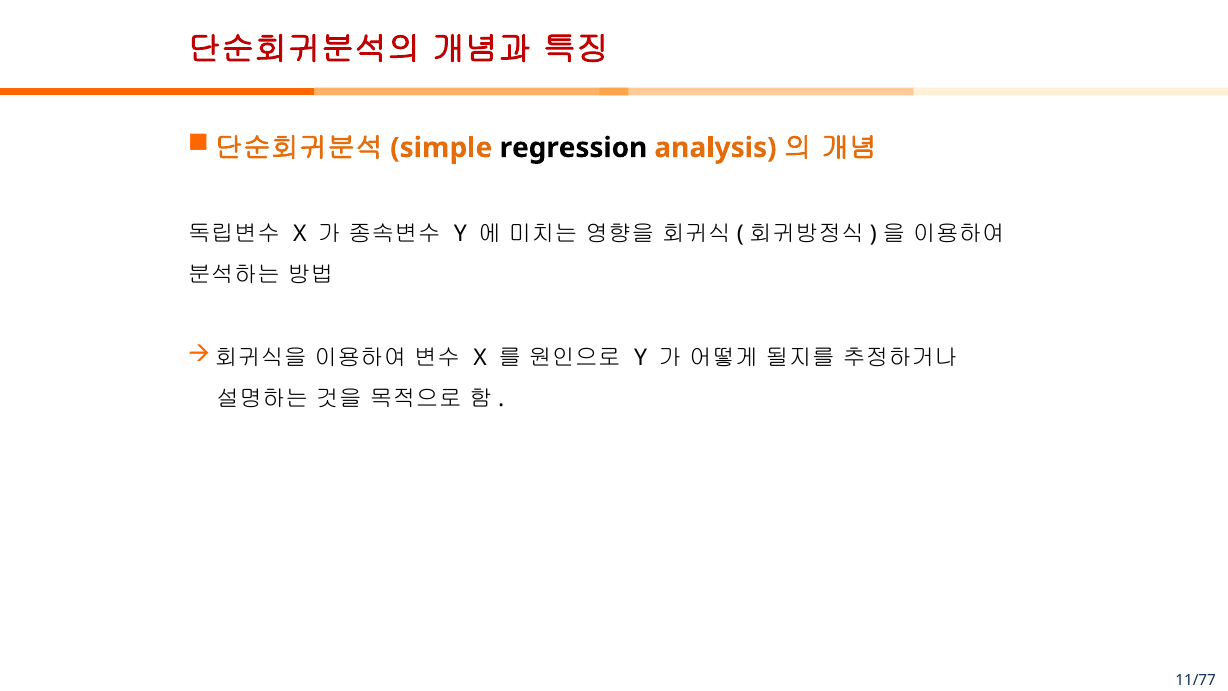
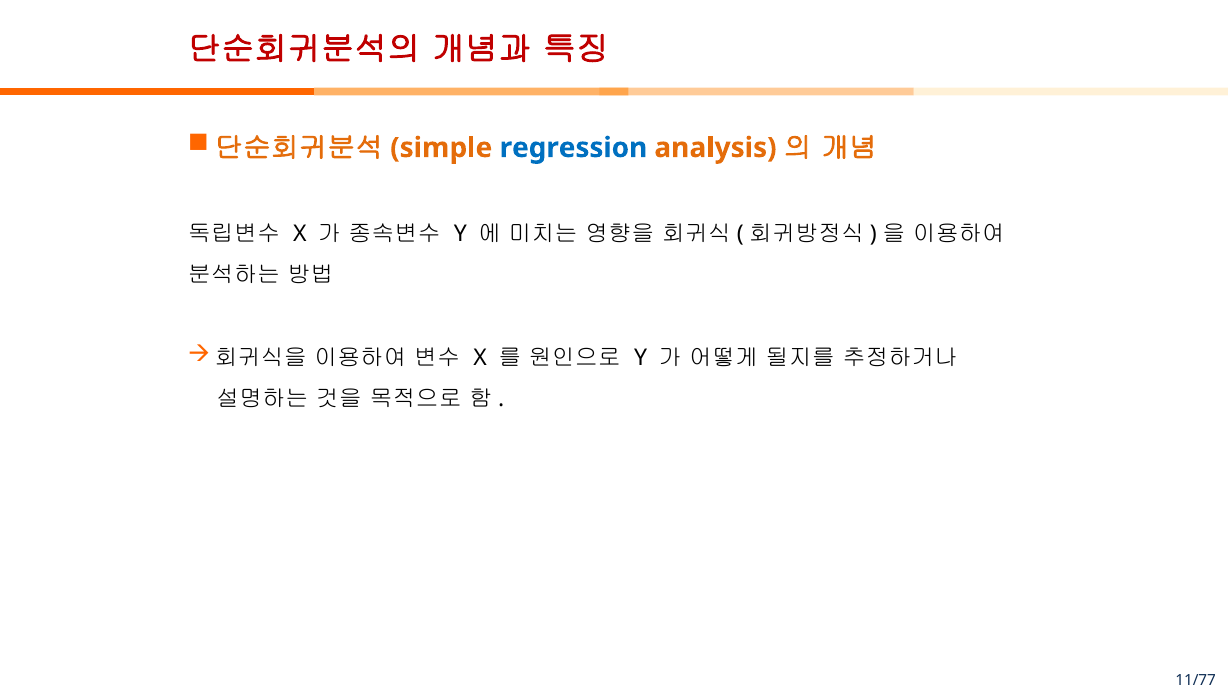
regression colour: black -> blue (573, 148)
